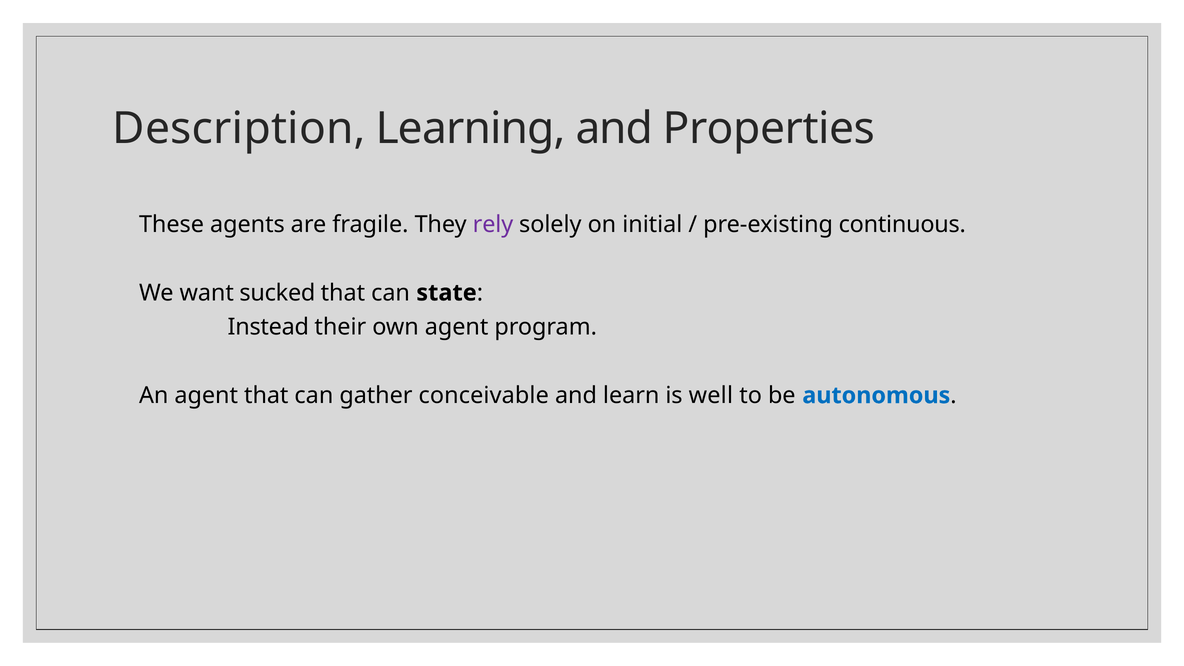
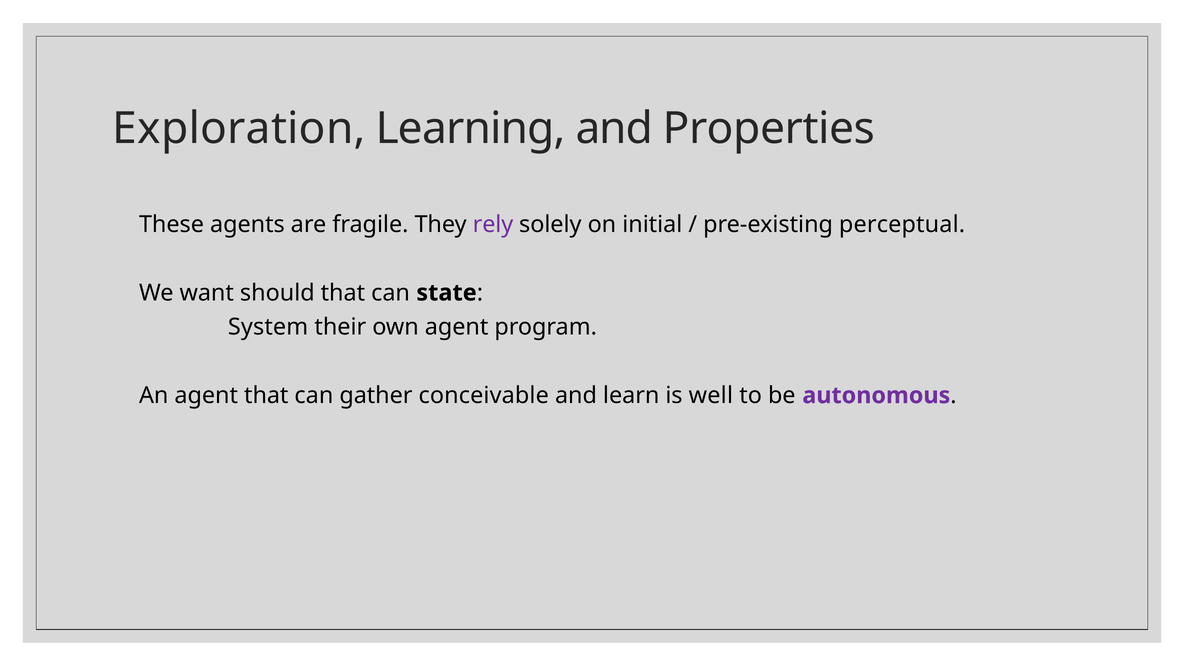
Description: Description -> Exploration (239, 129)
continuous: continuous -> perceptual (902, 224)
sucked: sucked -> should (277, 293)
Instead: Instead -> System (268, 327)
autonomous colour: blue -> purple (876, 395)
